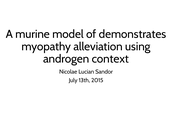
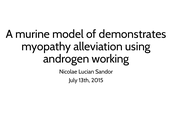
context: context -> working (110, 59)
